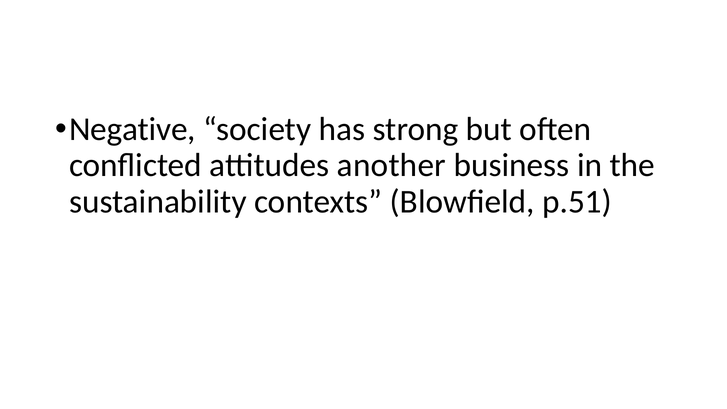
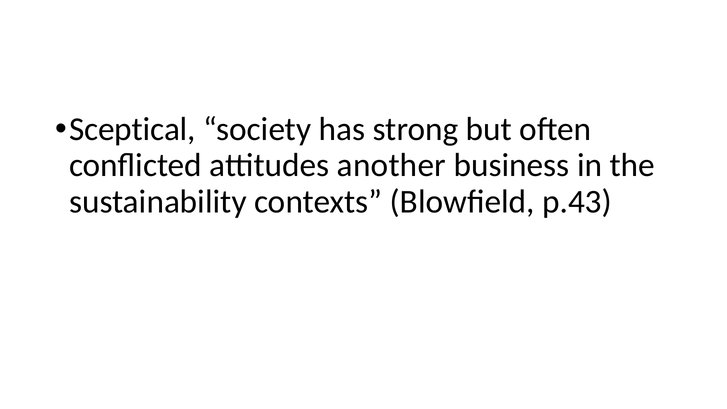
Negative: Negative -> Sceptical (132, 129)
p.51: p.51 -> p.43 (577, 202)
